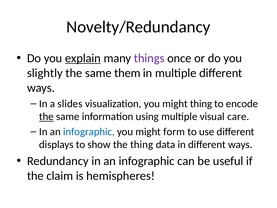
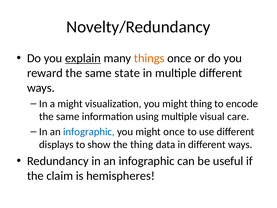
things colour: purple -> orange (149, 58)
slightly: slightly -> reward (45, 73)
them: them -> state (127, 73)
a slides: slides -> might (70, 104)
the underline: present -> none (46, 116)
might form: form -> once (174, 132)
